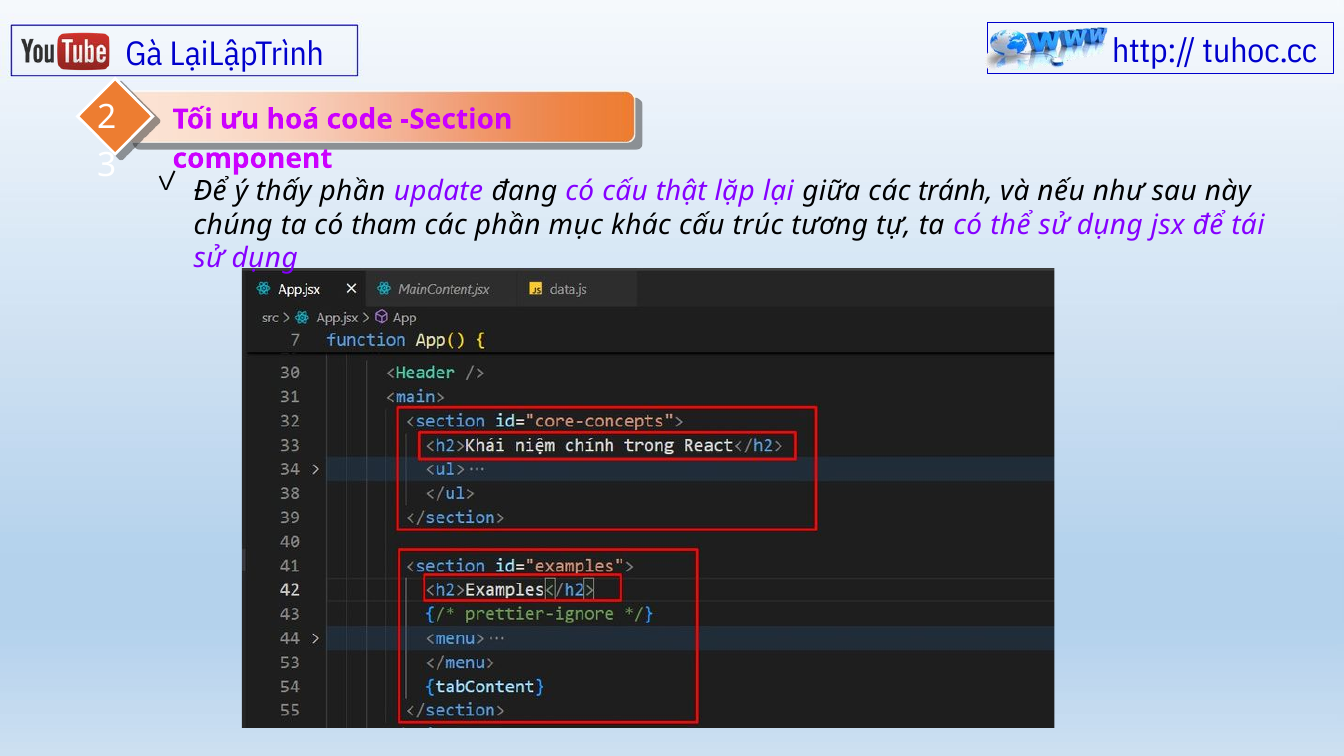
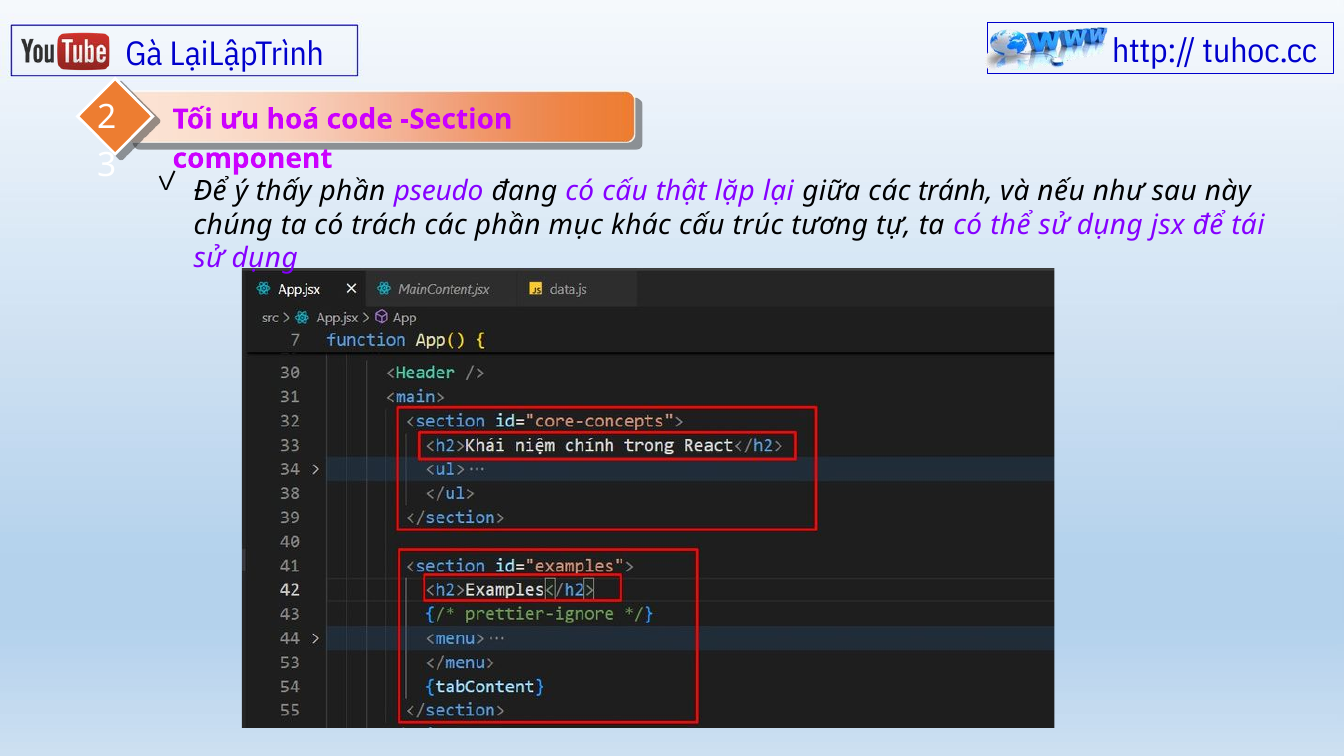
update: update -> pseudo (439, 191)
tham: tham -> trách (384, 225)
